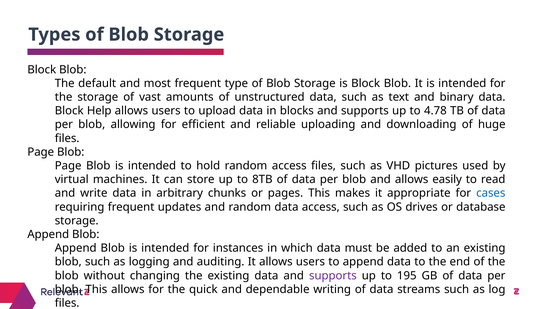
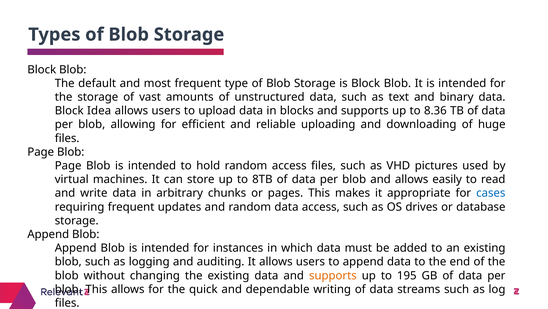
Help: Help -> Idea (99, 111)
4.78: 4.78 -> 8.36 (435, 111)
supports colour: purple -> orange (333, 275)
